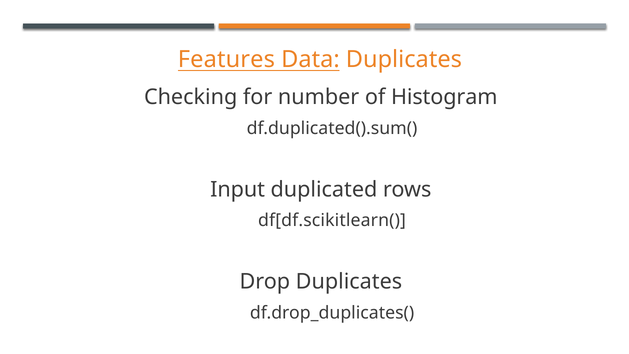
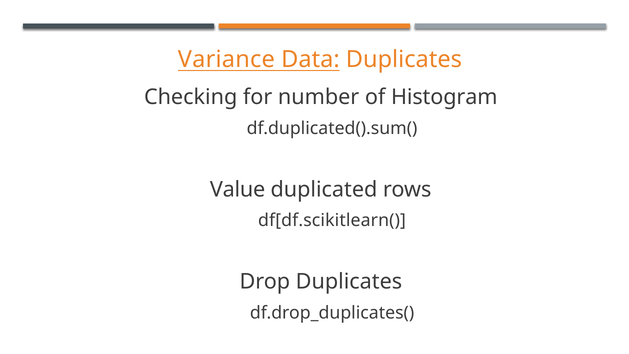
Features: Features -> Variance (226, 60)
Input: Input -> Value (238, 189)
